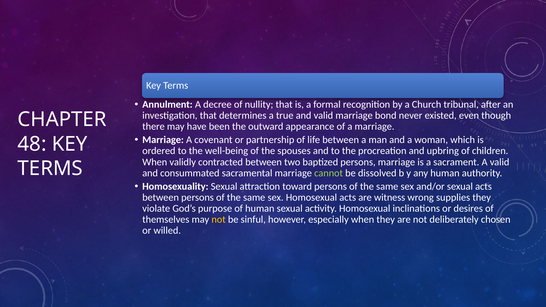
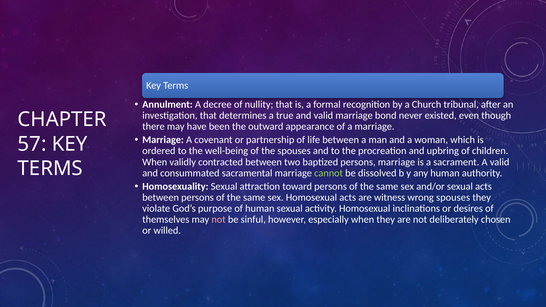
48: 48 -> 57 (32, 144)
wrong supplies: supplies -> spouses (453, 197)
not colour: yellow -> pink (219, 220)
